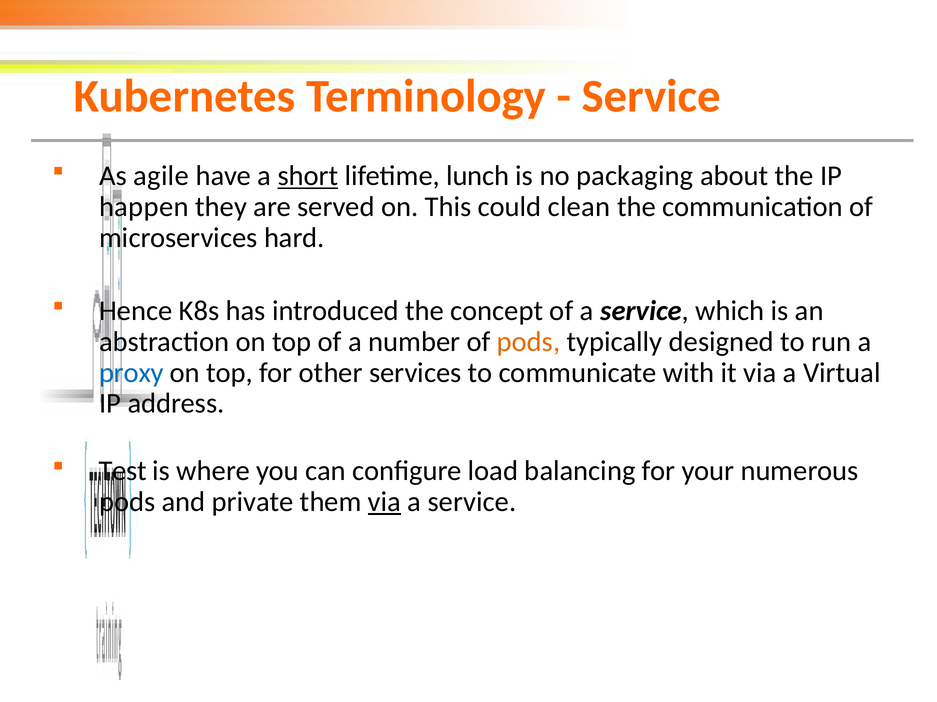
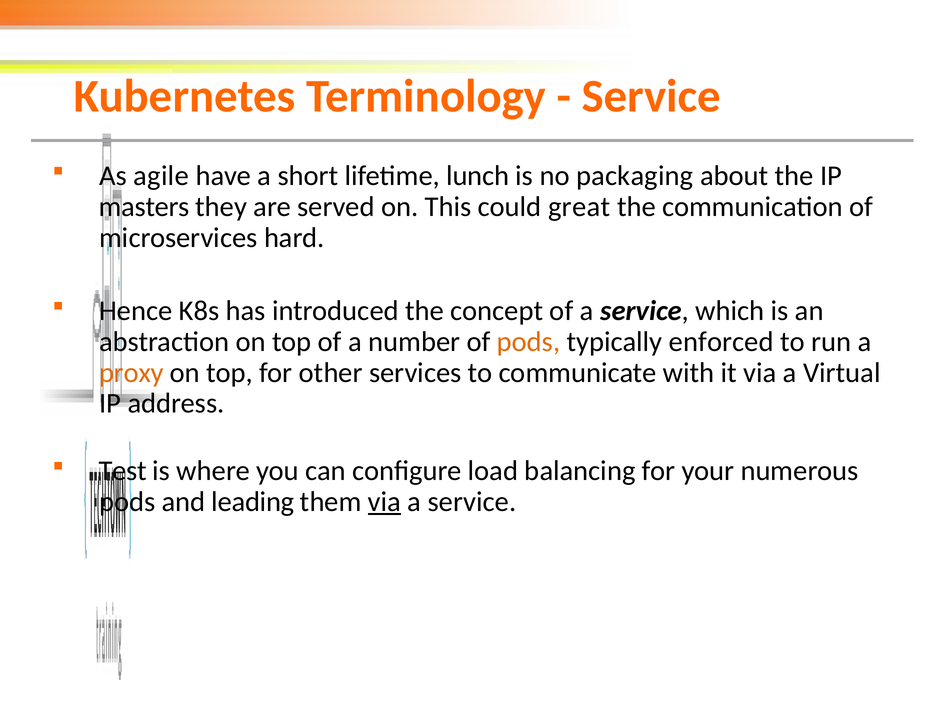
short underline: present -> none (308, 176)
happen: happen -> masters (144, 207)
clean: clean -> great (579, 207)
designed: designed -> enforced (721, 342)
proxy colour: blue -> orange (131, 373)
private: private -> leading (253, 502)
